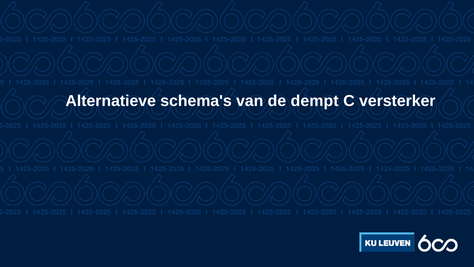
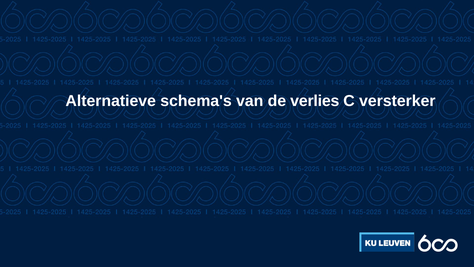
dempt: dempt -> verlies (315, 101)
